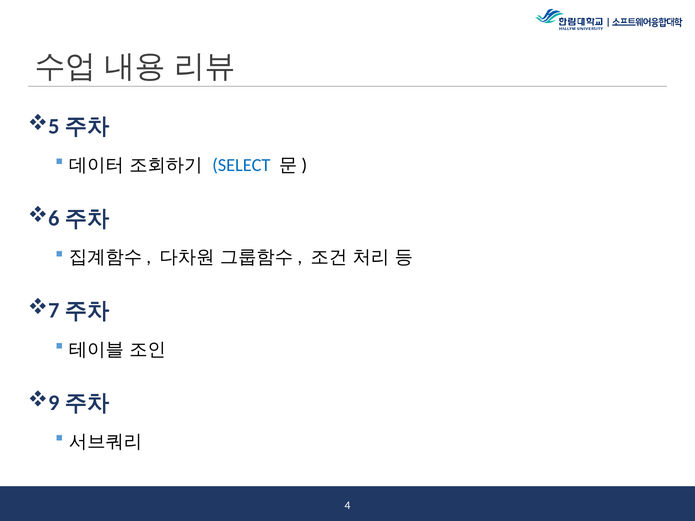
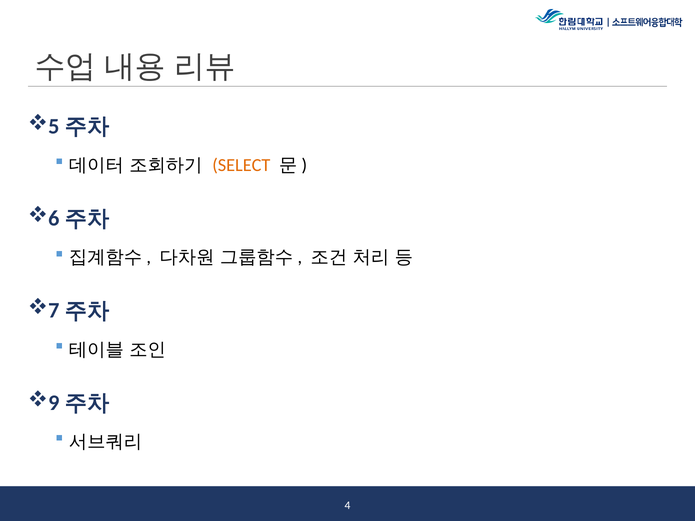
SELECT colour: blue -> orange (241, 165)
